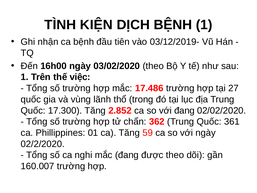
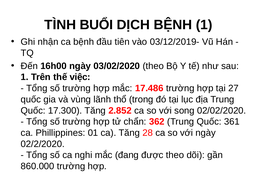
KIỆN: KIỆN -> BUỔI (96, 25)
với đang: đang -> song (184, 110)
59: 59 -> 28 (148, 133)
160.007: 160.007 -> 860.000 (38, 166)
